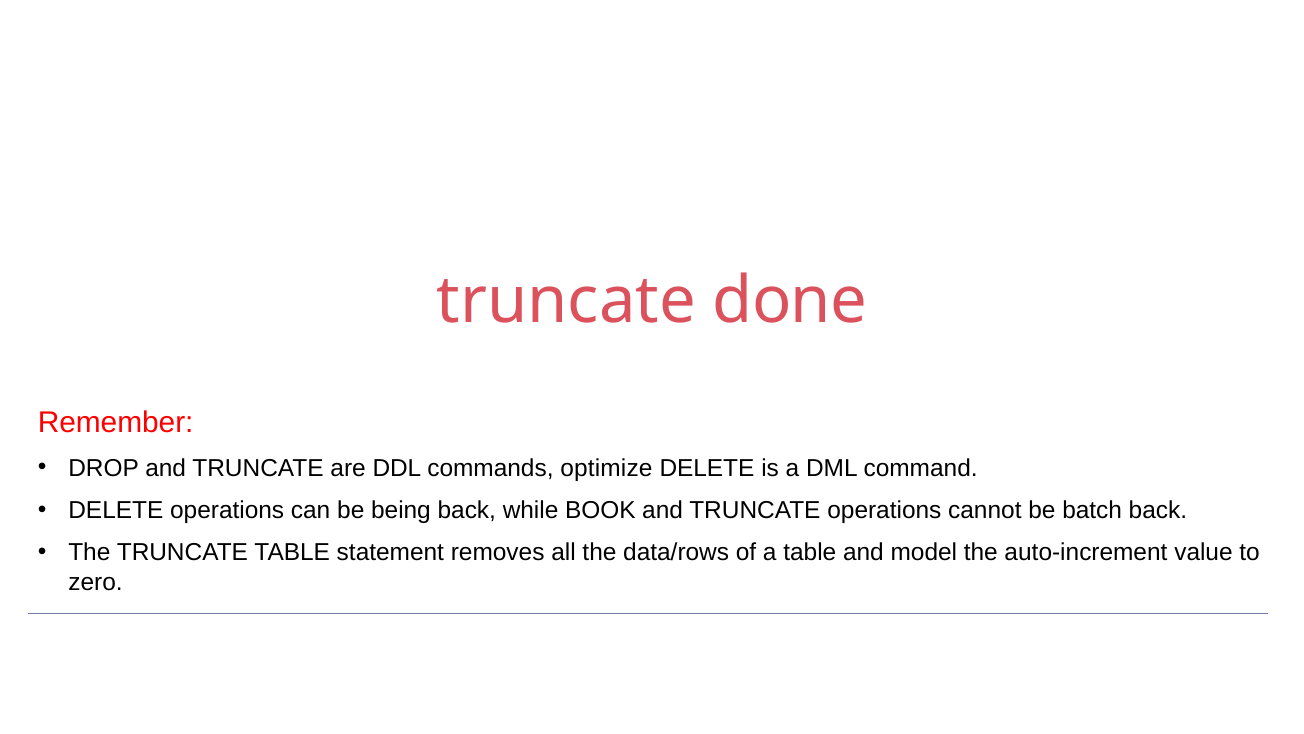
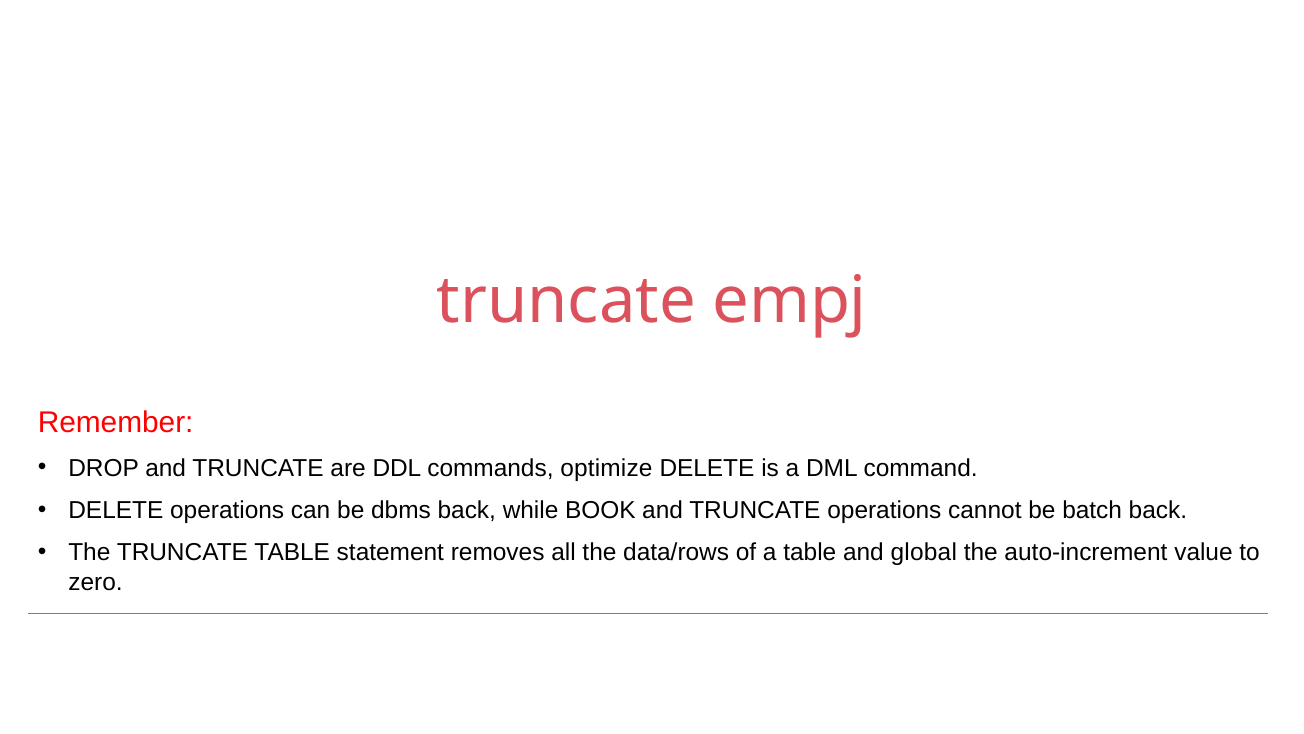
done: done -> empj (790, 301)
being: being -> dbms (401, 510)
model: model -> global (924, 552)
